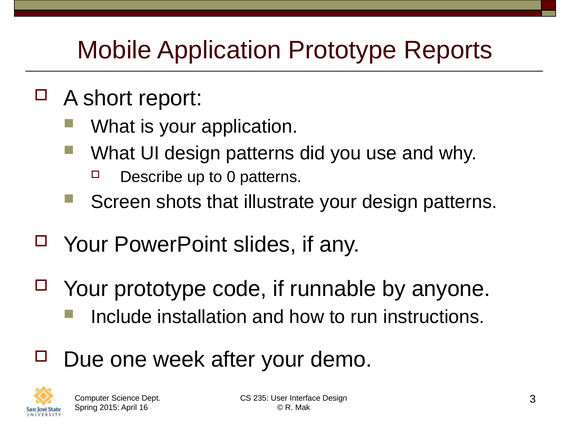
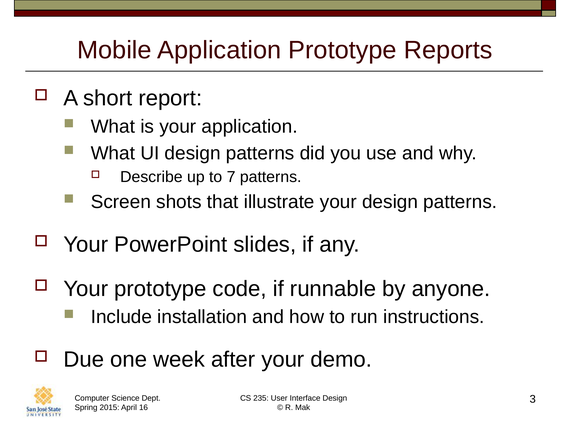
0: 0 -> 7 (231, 177)
